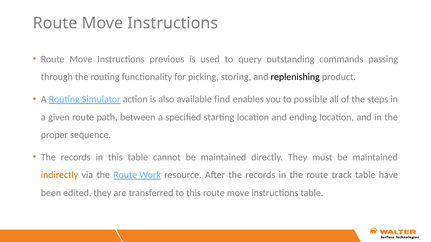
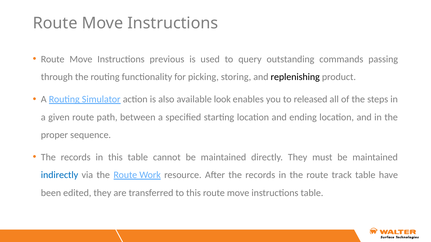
find: find -> look (222, 99)
possible: possible -> released (311, 99)
indirectly colour: orange -> blue (60, 175)
